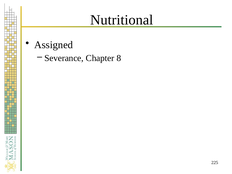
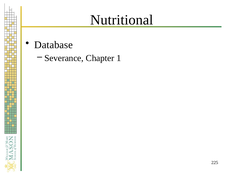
Assigned: Assigned -> Database (54, 45)
8: 8 -> 1 (119, 58)
